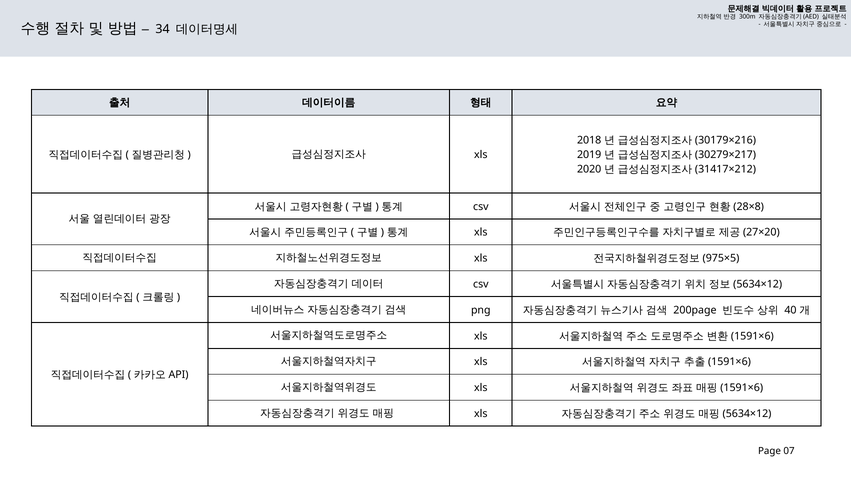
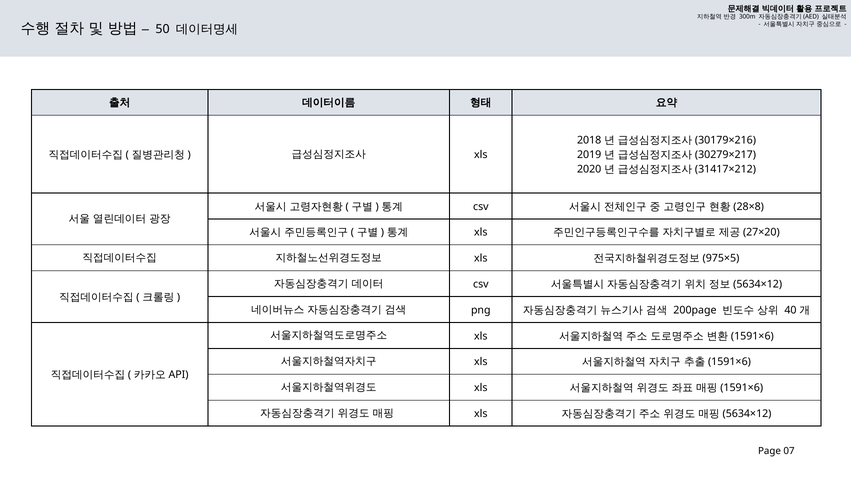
34: 34 -> 50 (163, 29)
